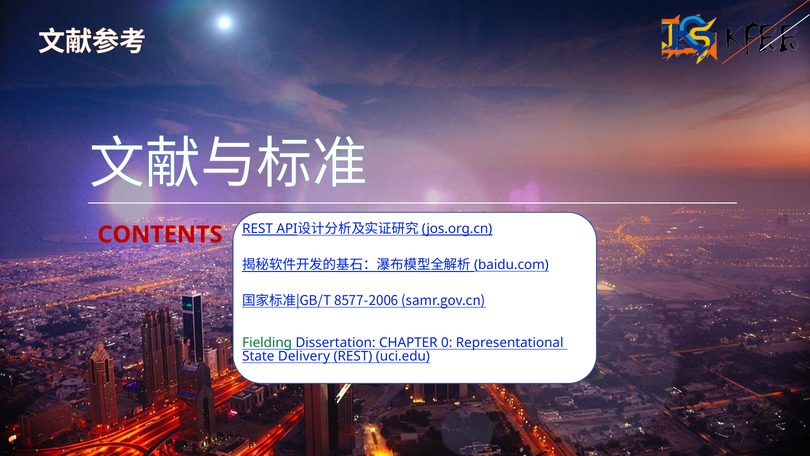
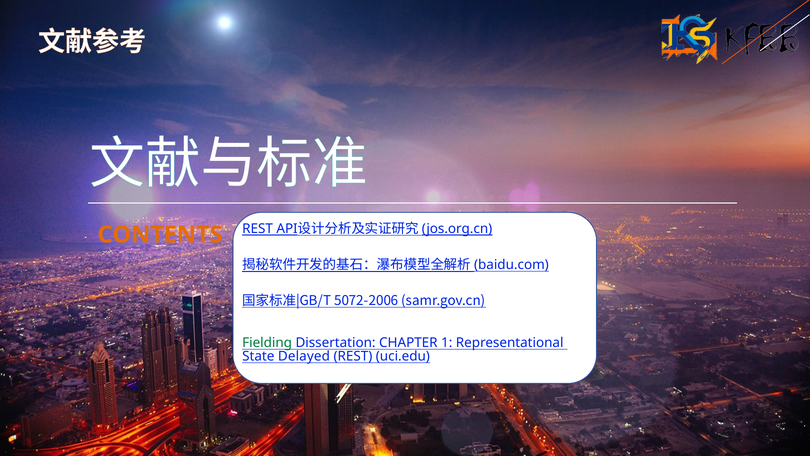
CONTENTS colour: red -> orange (160, 234)
8577-2006: 8577-2006 -> 5072-2006 (366, 301)
0: 0 -> 1 (447, 343)
Delivery: Delivery -> Delayed (304, 356)
